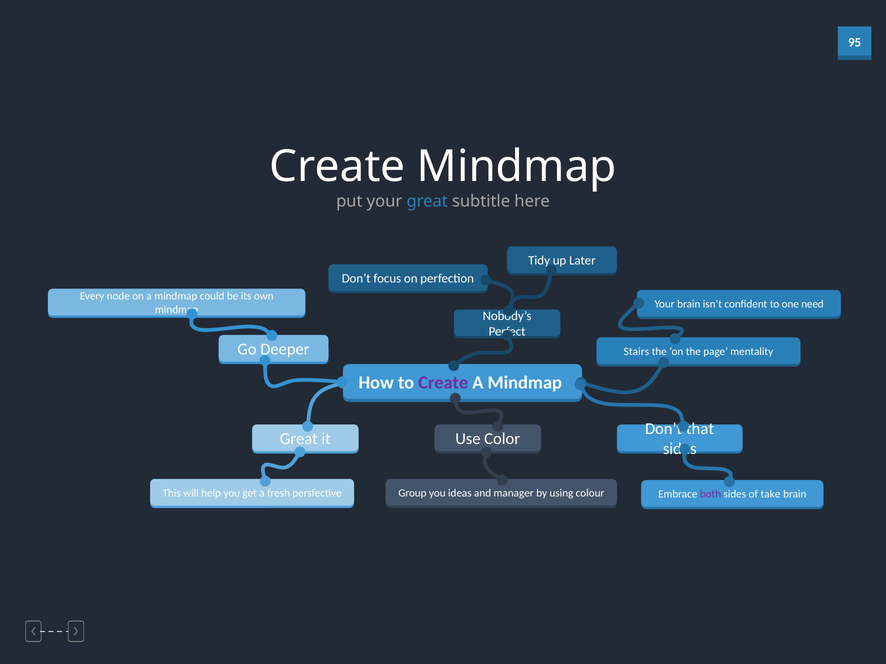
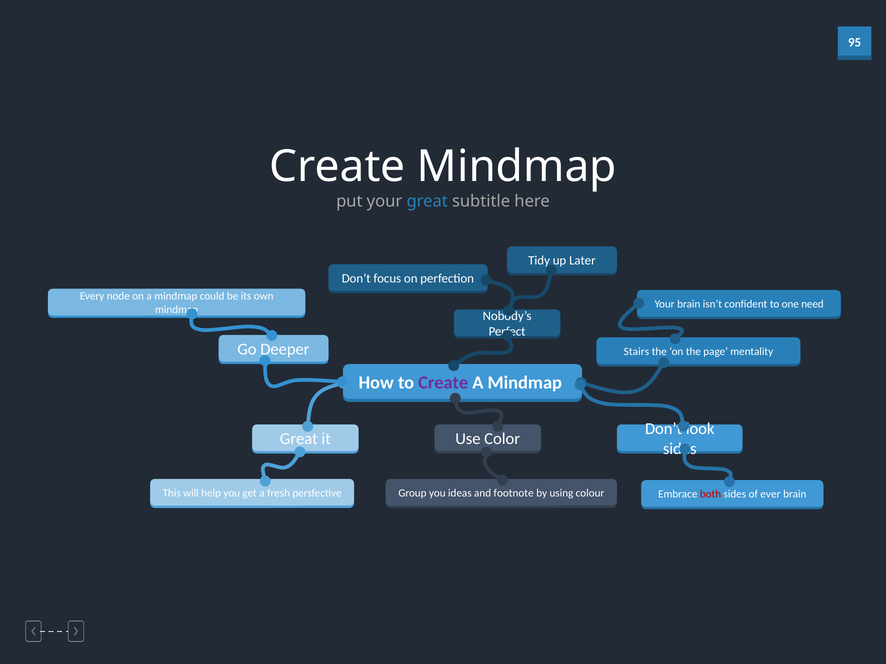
that: that -> look (700, 429)
manager: manager -> footnote (514, 493)
both colour: purple -> red (710, 495)
take: take -> ever (770, 495)
